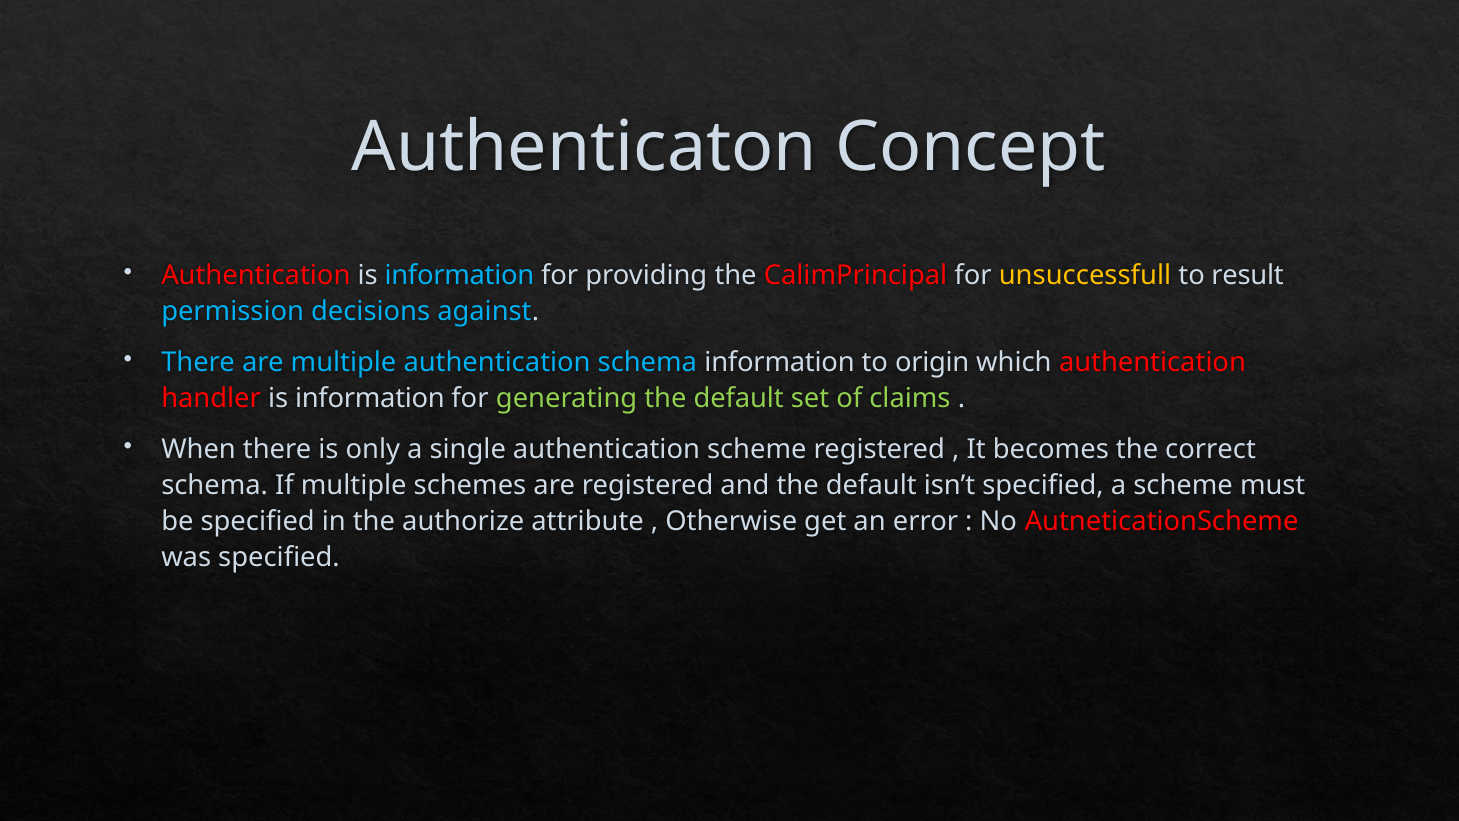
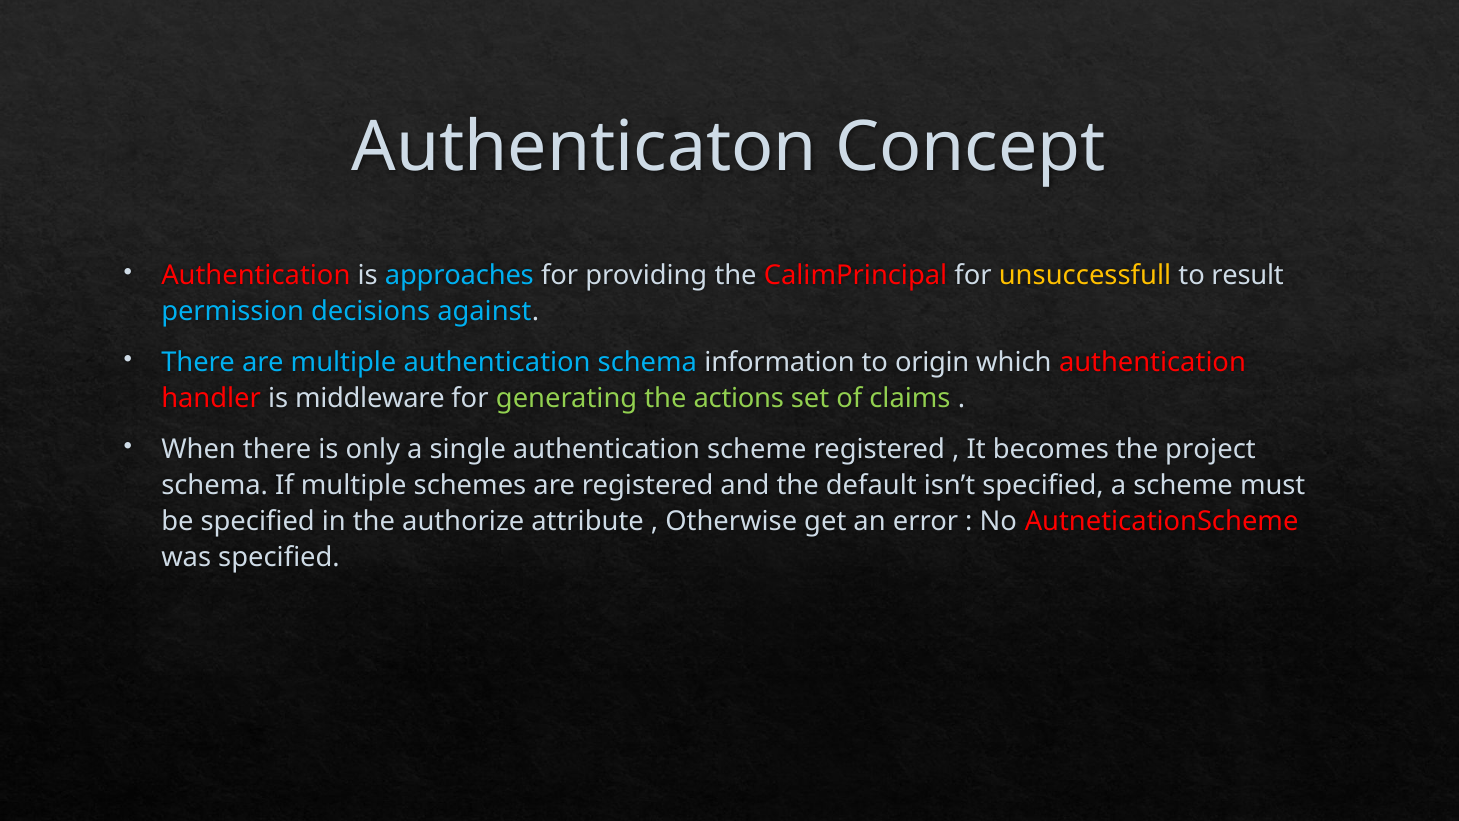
Authentication is information: information -> approaches (459, 276)
handler is information: information -> middleware (370, 398)
generating the default: default -> actions (739, 398)
correct: correct -> project (1211, 449)
